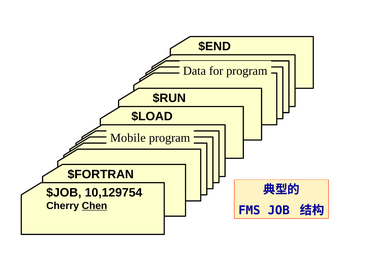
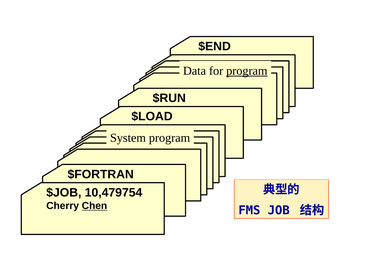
program underline: none -> present (247, 71)
Mobile: Mobile -> System (128, 138)
10,129754: 10,129754 -> 10,479754 (114, 192)
